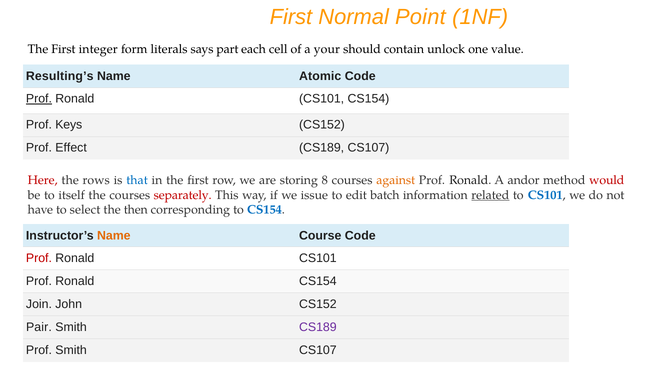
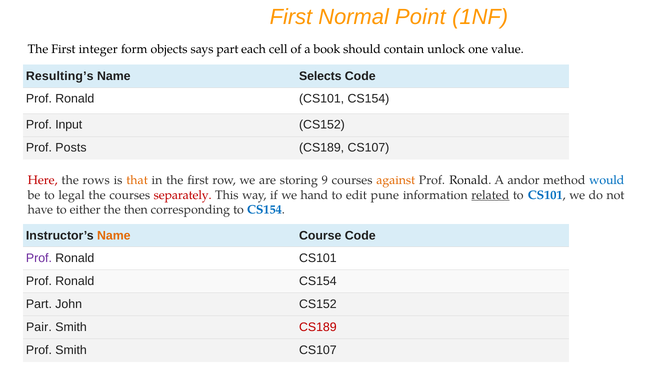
literals: literals -> objects (169, 49)
your: your -> book (327, 49)
Atomic: Atomic -> Selects (320, 76)
Prof underline: present -> none (39, 99)
Keys: Keys -> Input (69, 125)
Effect: Effect -> Posts (71, 148)
that colour: blue -> orange (137, 180)
8: 8 -> 9 (325, 180)
would colour: red -> blue (607, 180)
itself: itself -> legal (72, 195)
issue: issue -> hand (314, 195)
batch: batch -> pune (385, 195)
select: select -> either (85, 209)
Prof colour: red -> purple (39, 258)
Join: Join -> Part (39, 304)
CS189 colour: purple -> red (318, 327)
